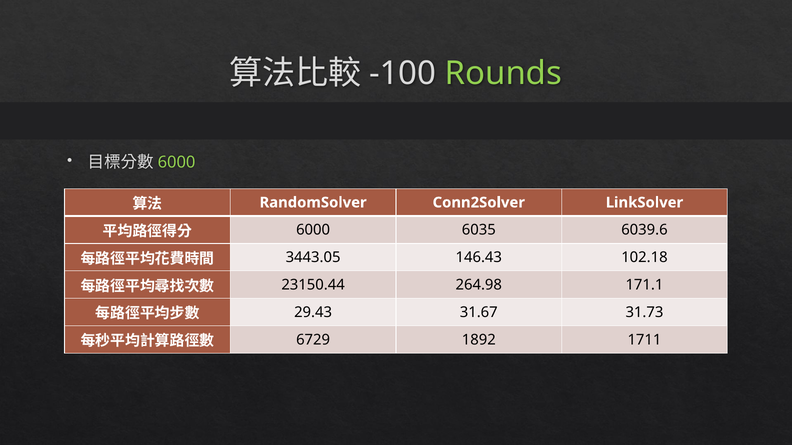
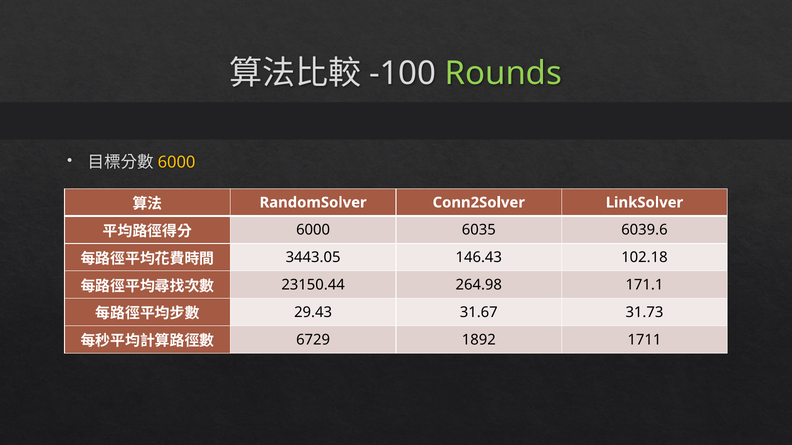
6000 colour: light green -> yellow (177, 163)
